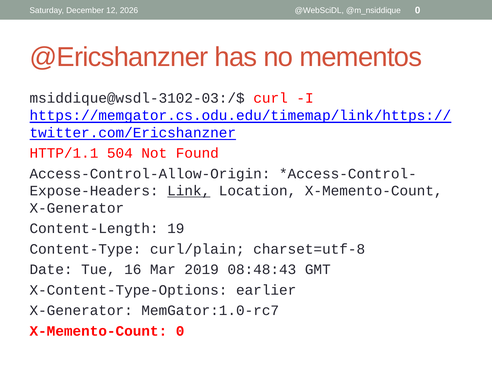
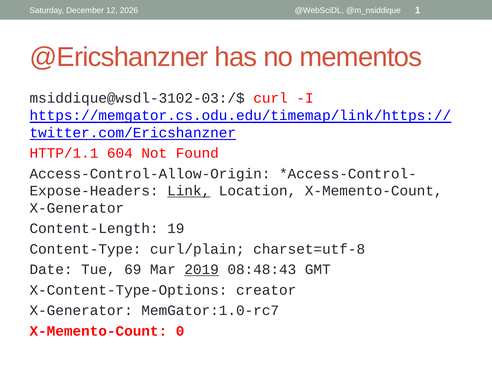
0: 0 -> 1 (418, 10)
504: 504 -> 604 (120, 153)
16: 16 -> 69 (133, 270)
2019 underline: none -> present (202, 270)
earlier: earlier -> creator (266, 290)
